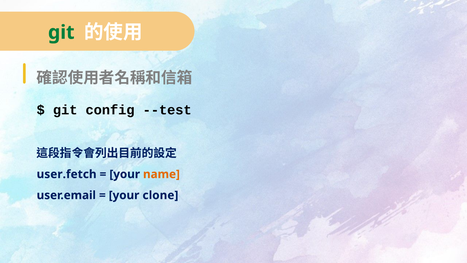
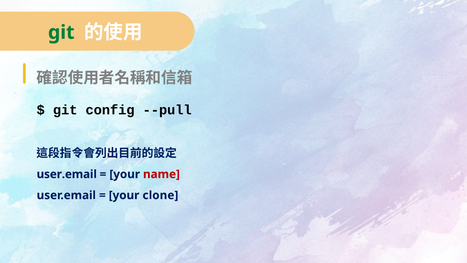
--test: --test -> --pull (167, 110)
user.fetch: user.fetch -> user.email (67, 174)
name colour: orange -> red (161, 174)
